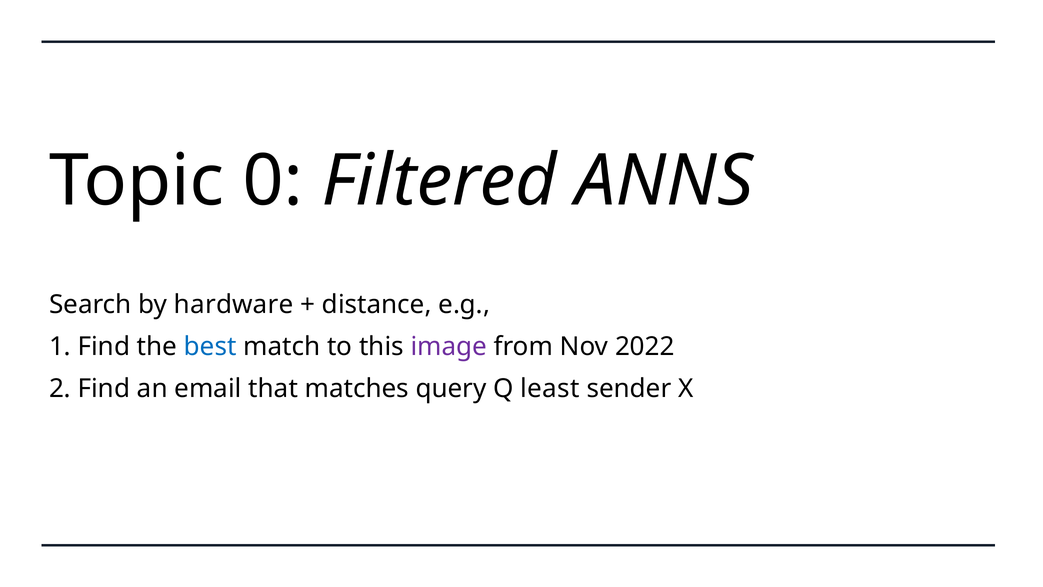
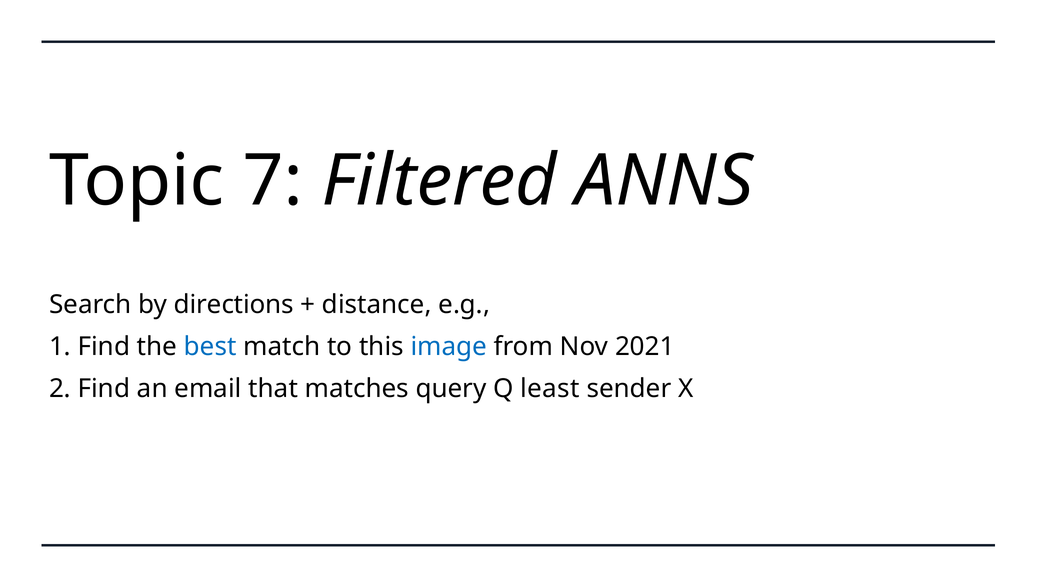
0: 0 -> 7 (273, 181)
hardware: hardware -> directions (234, 304)
image colour: purple -> blue (449, 346)
2022: 2022 -> 2021 (645, 346)
